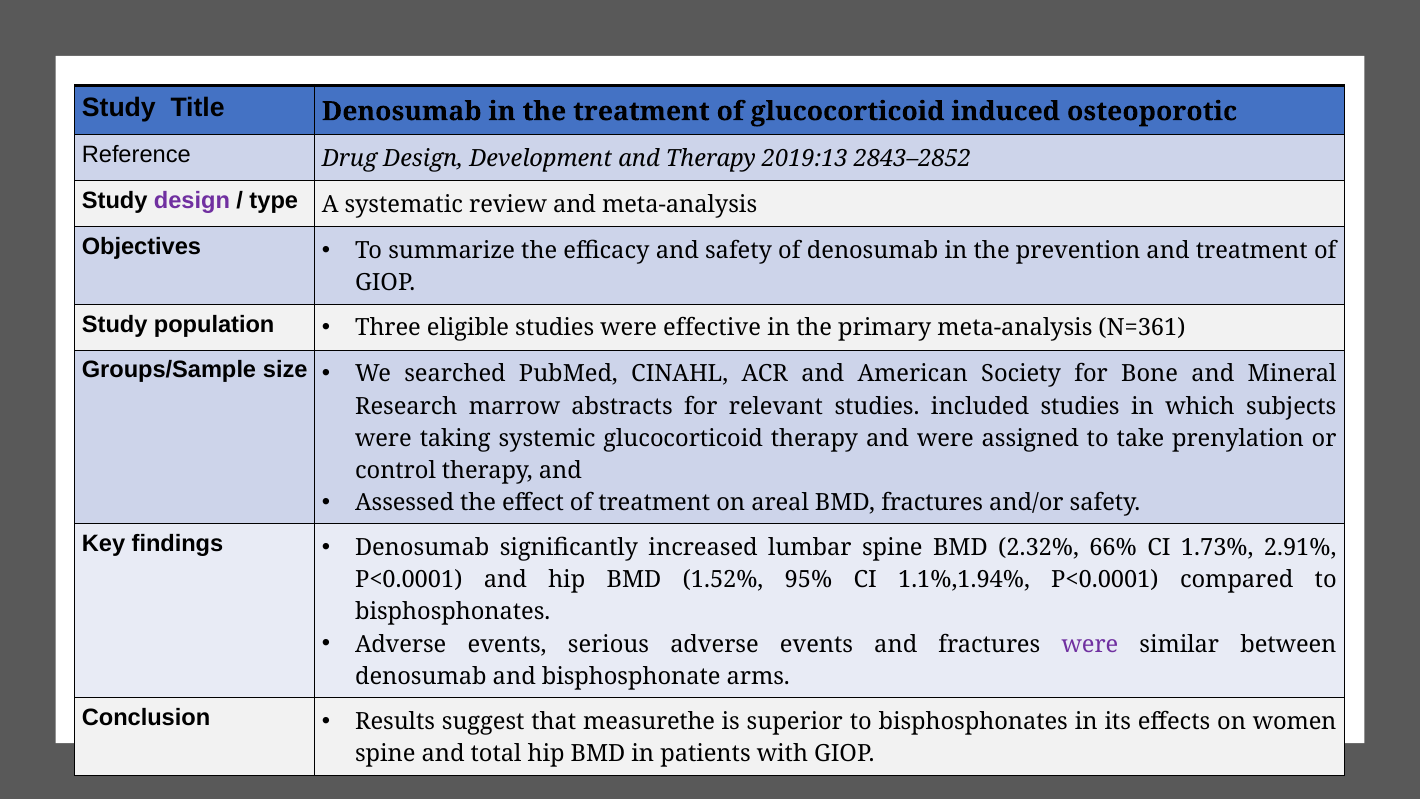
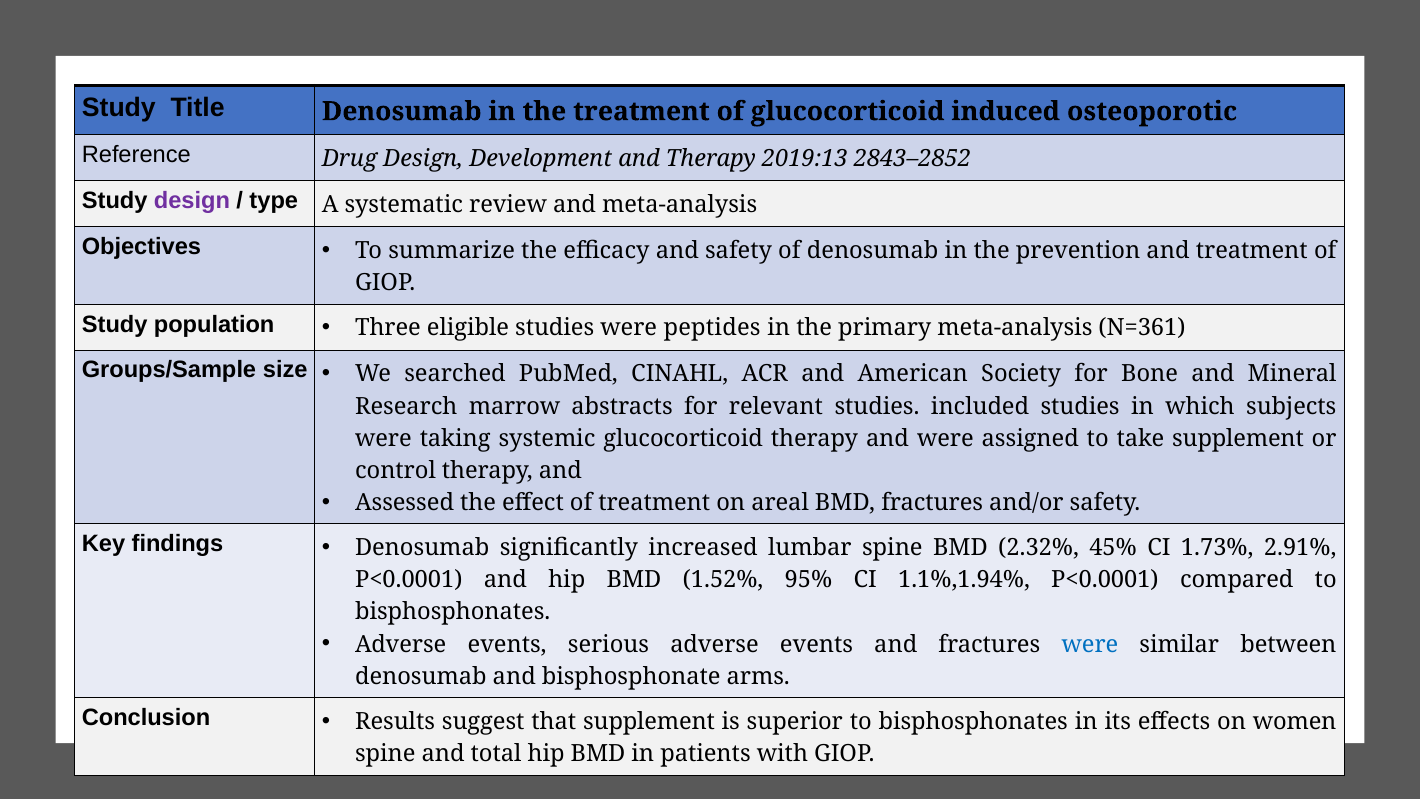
effective: effective -> peptides (712, 328)
take prenylation: prenylation -> supplement (1238, 438)
66%: 66% -> 45% (1113, 548)
were colour: purple -> blue (1090, 644)
that measurethe: measurethe -> supplement (649, 721)
